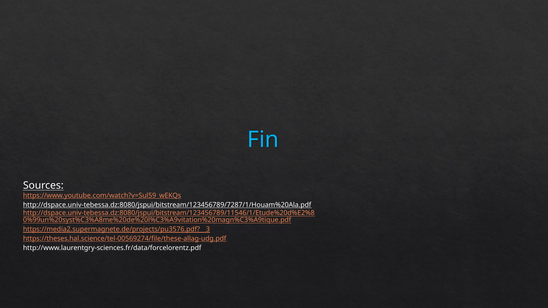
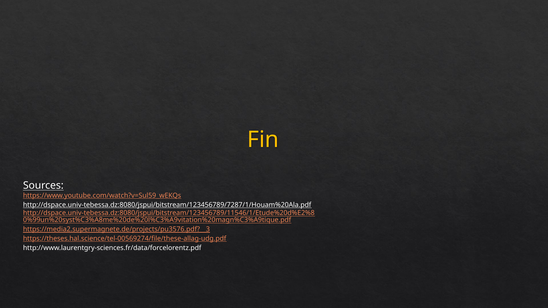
Fin colour: light blue -> yellow (263, 140)
